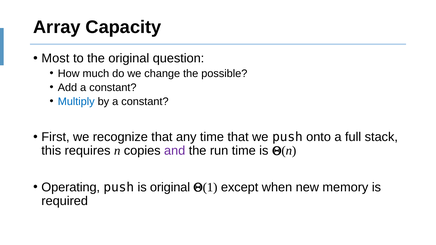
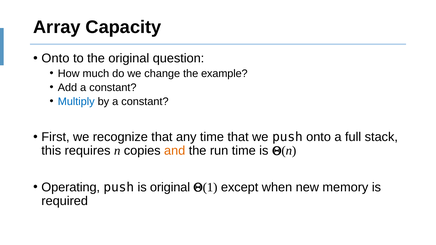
Most: Most -> Onto (55, 58)
possible: possible -> example (224, 74)
and colour: purple -> orange (175, 151)
